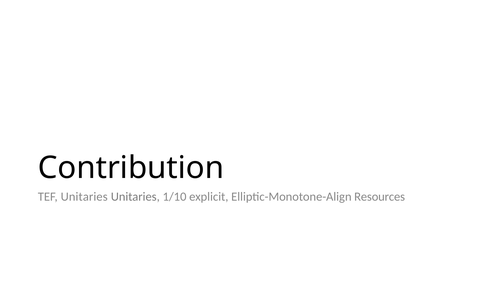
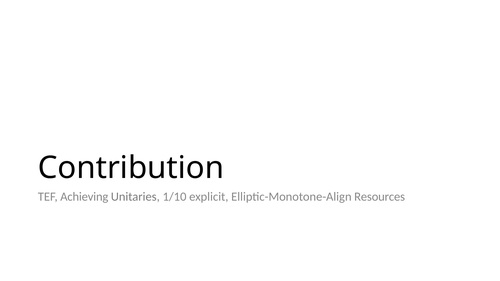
TEF Unitaries: Unitaries -> Achieving (84, 197)
